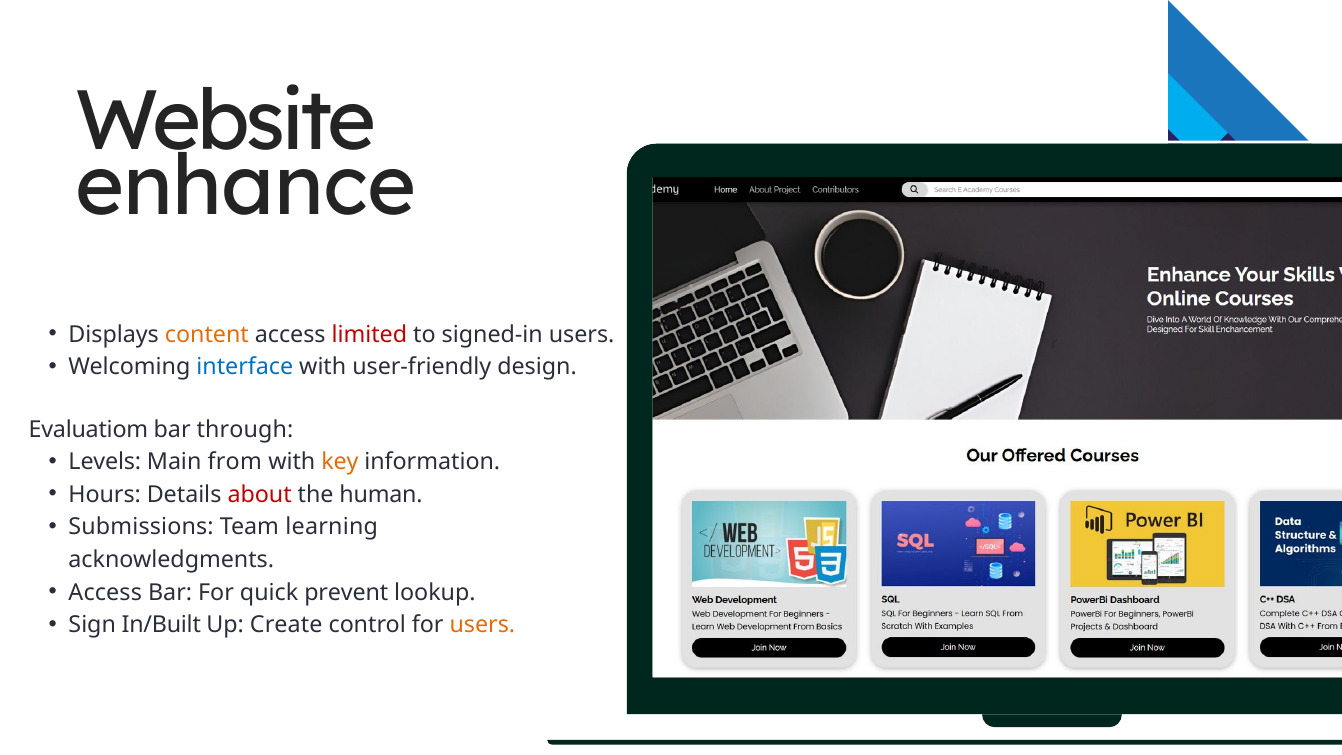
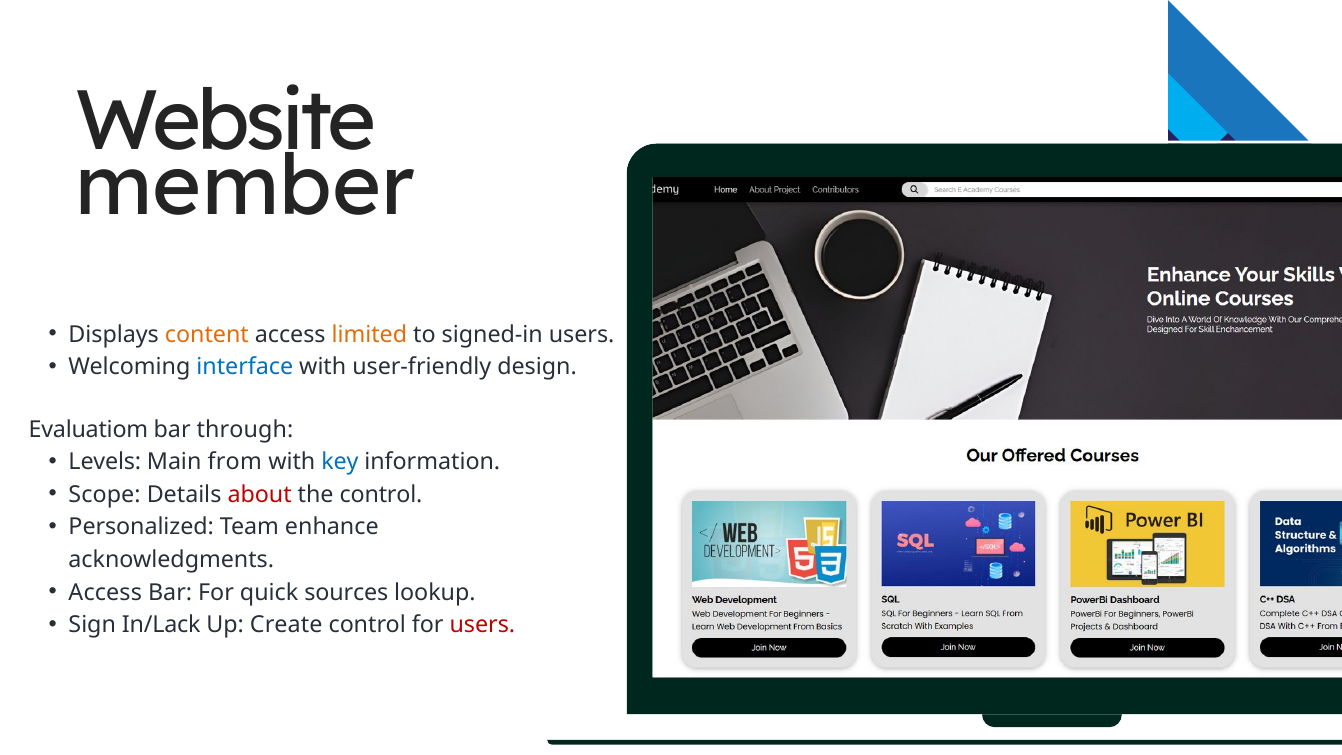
enhance: enhance -> member (246, 187)
limited colour: red -> orange (369, 335)
key colour: orange -> blue (340, 462)
Hours: Hours -> Scope (105, 494)
the human: human -> control (381, 494)
Submissions: Submissions -> Personalized (141, 527)
learning: learning -> enhance (332, 527)
prevent: prevent -> sources (346, 592)
In/Built: In/Built -> In/Lack (161, 625)
users colour: orange -> red (482, 625)
